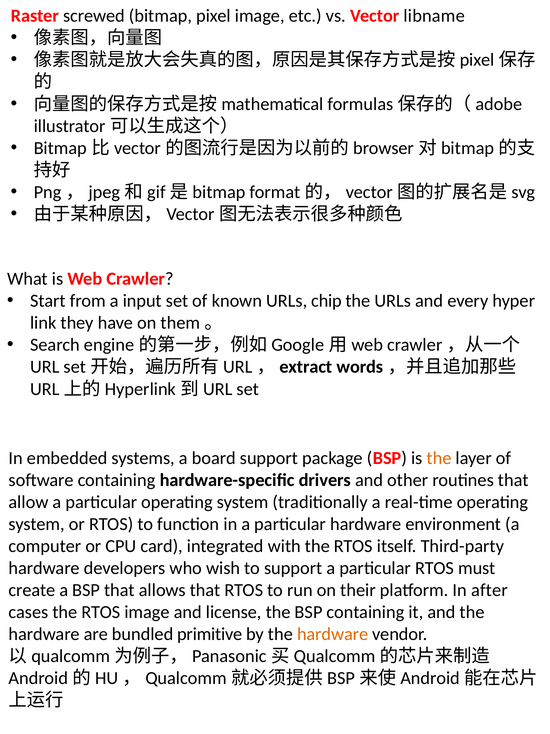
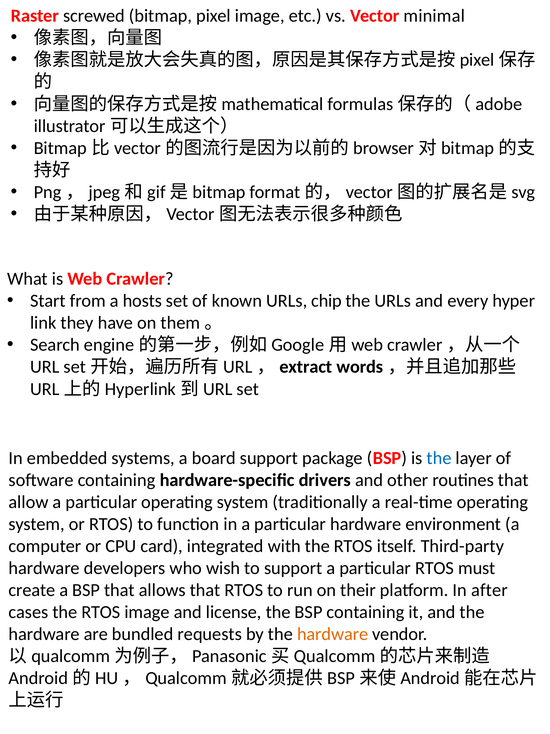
libname: libname -> minimal (434, 16)
input: input -> hosts (142, 301)
the colour: orange -> blue (439, 458)
primitive: primitive -> requests (210, 634)
